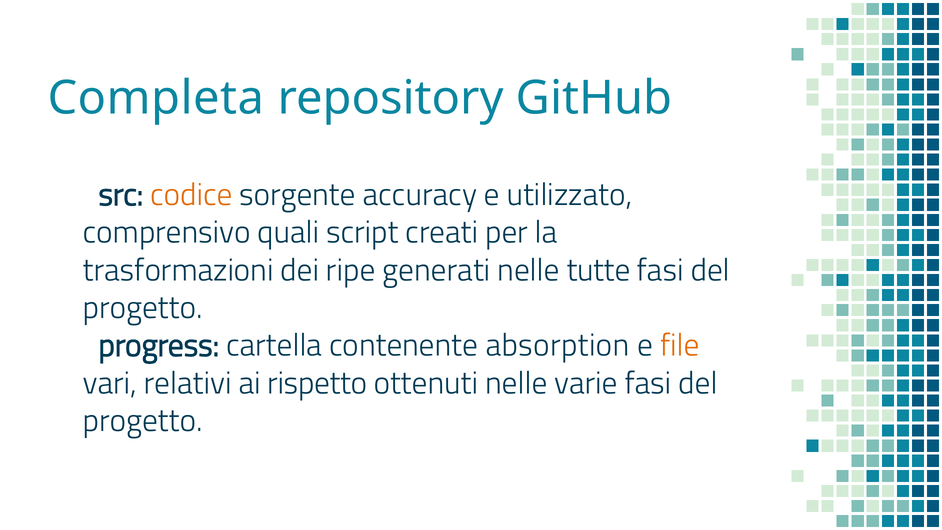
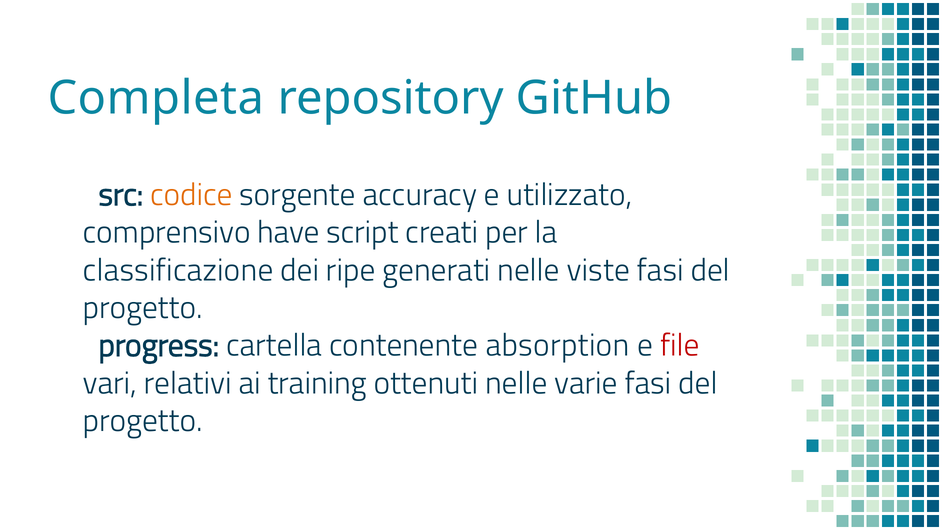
quali: quali -> have (288, 232)
trasformazioni: trasformazioni -> classificazione (178, 270)
tutte: tutte -> viste (598, 270)
file colour: orange -> red (680, 346)
rispetto: rispetto -> training (317, 383)
